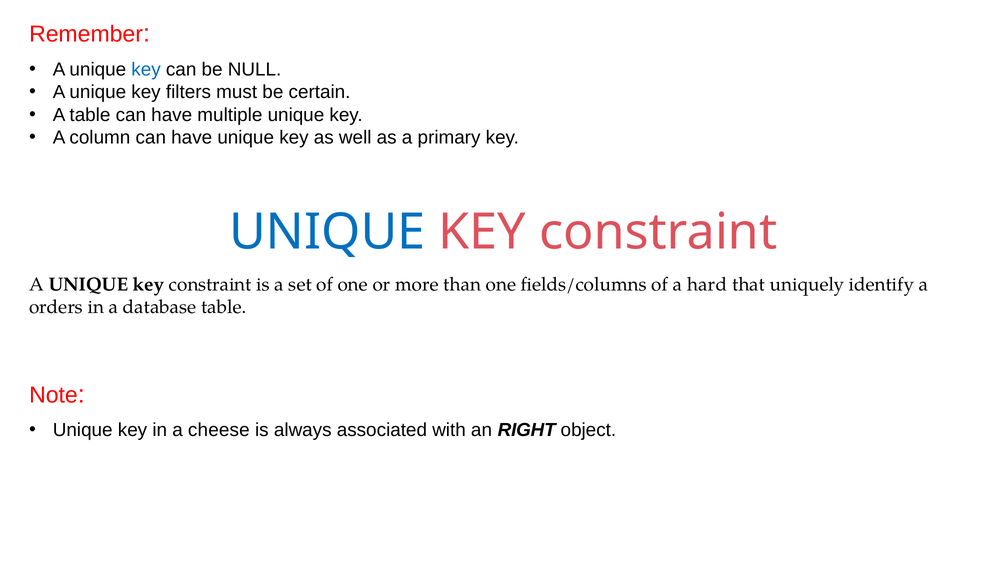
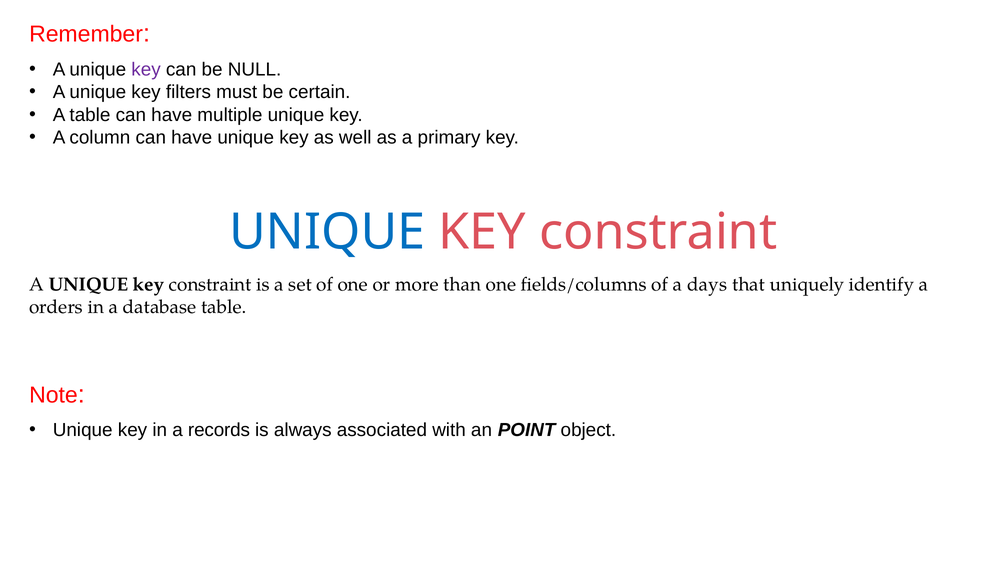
key colour: blue -> purple (146, 70)
hard: hard -> days (707, 285)
cheese: cheese -> records (219, 431)
RIGHT: RIGHT -> POINT (527, 431)
